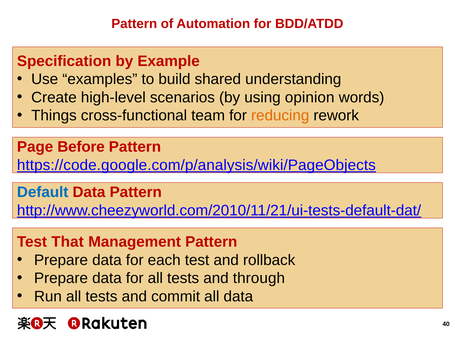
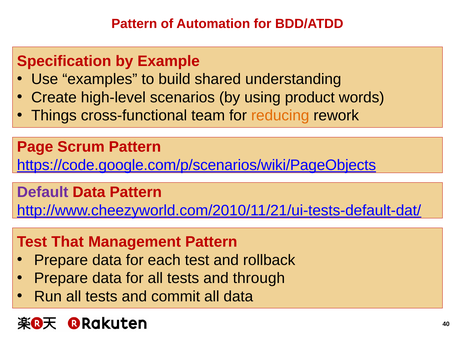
opinion: opinion -> product (310, 97)
Before: Before -> Scrum (81, 147)
https://code.google.com/p/analysis/wiki/PageObjects: https://code.google.com/p/analysis/wiki/PageObjects -> https://code.google.com/p/scenarios/wiki/PageObjects (197, 165)
Default colour: blue -> purple (43, 192)
